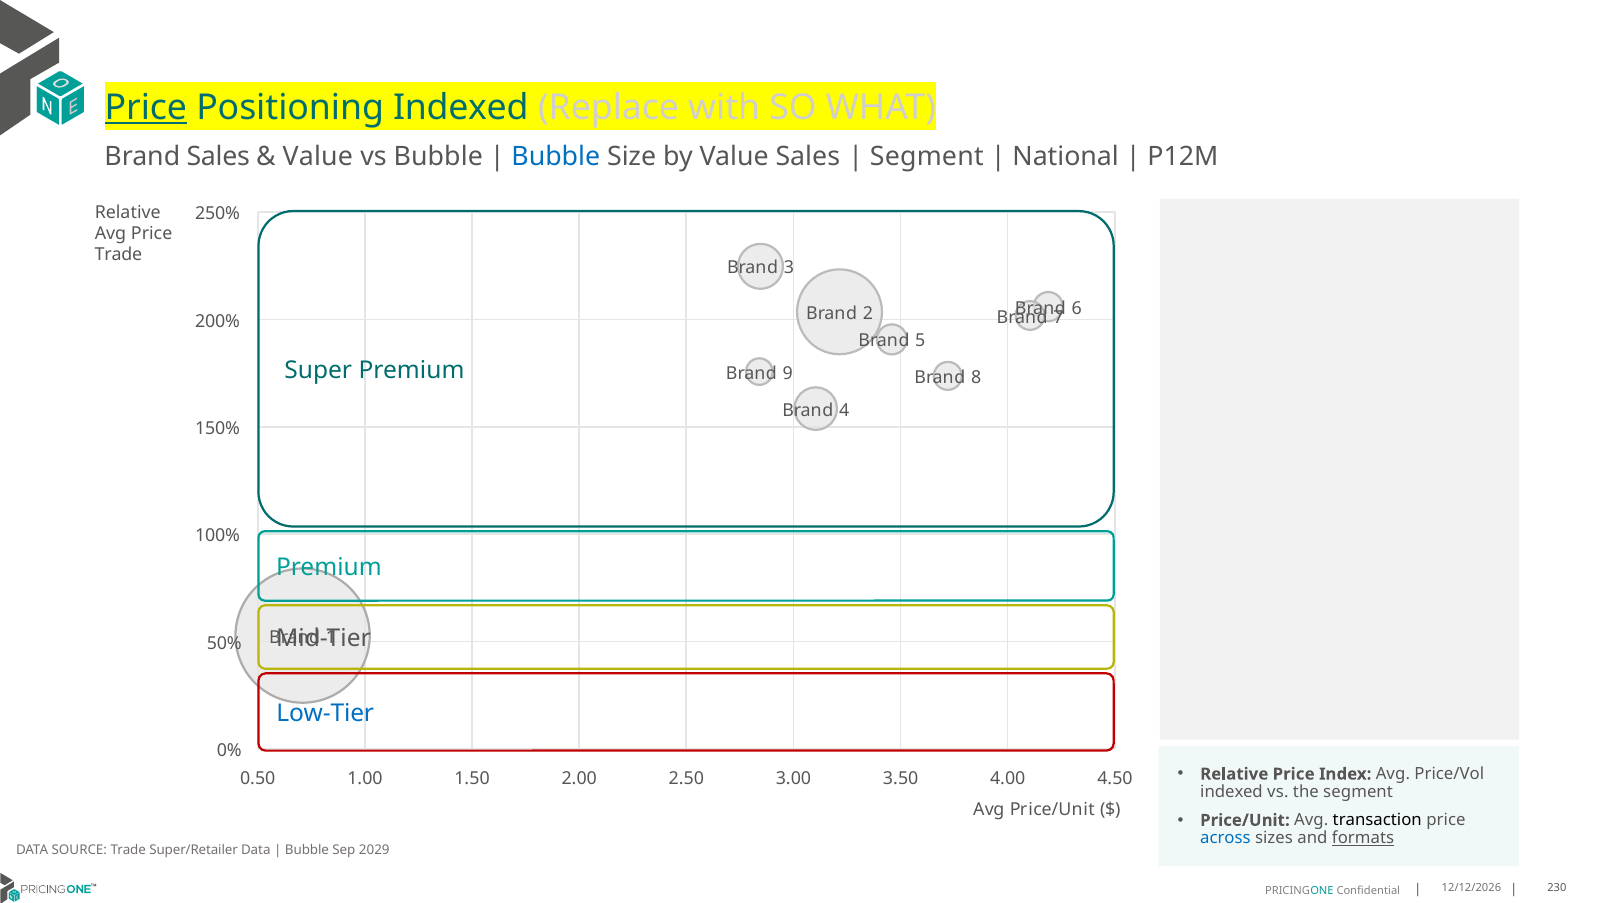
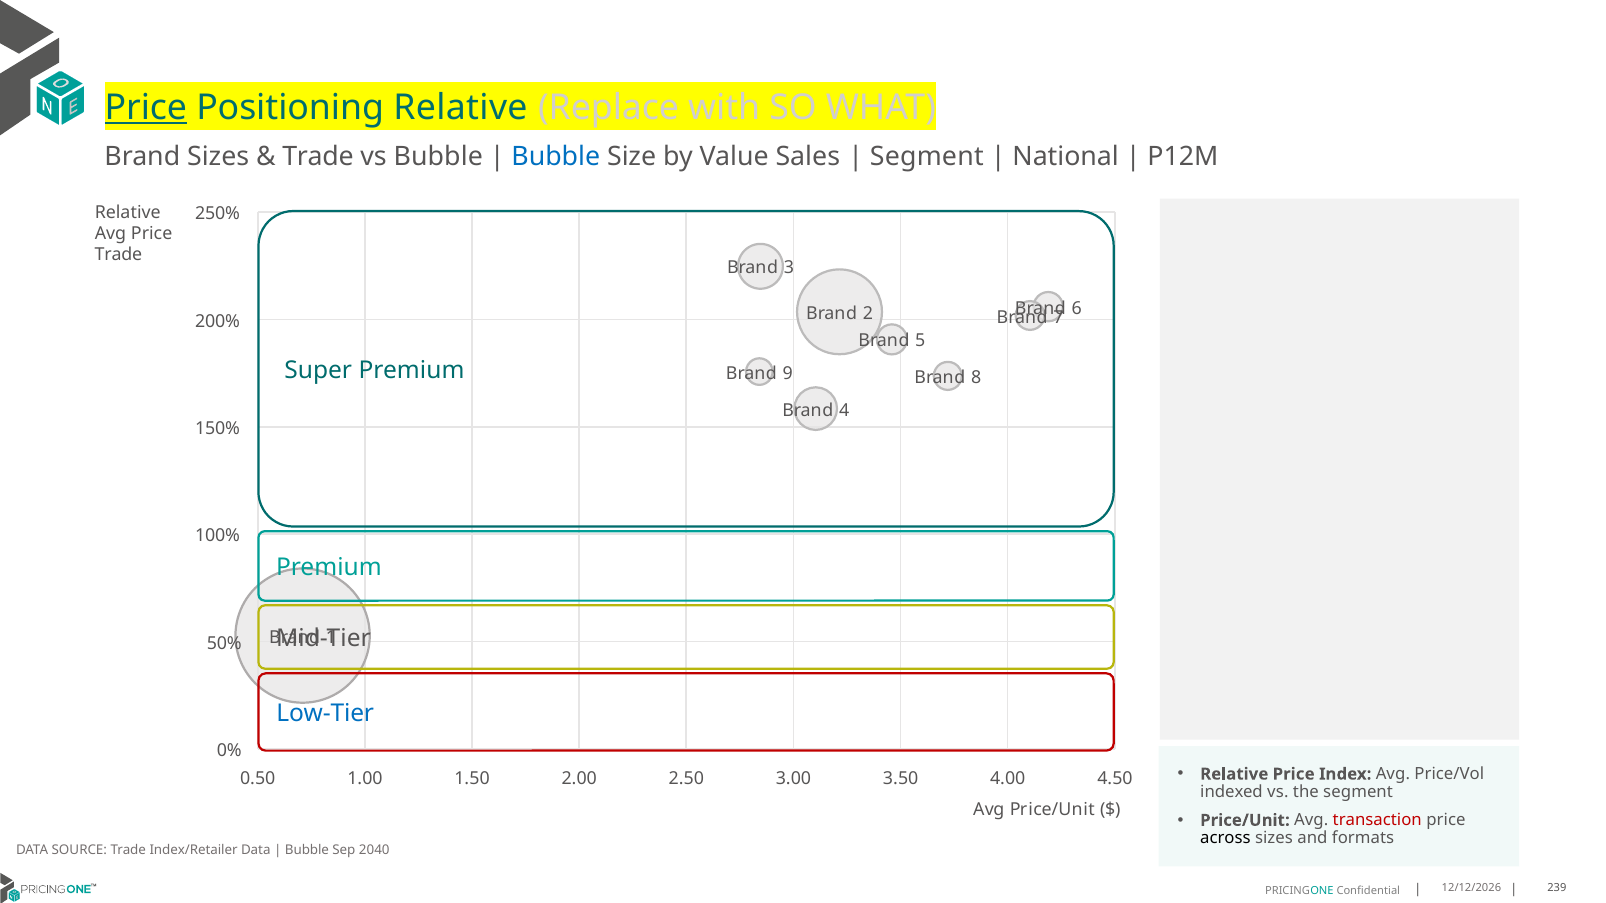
Positioning Indexed: Indexed -> Relative (460, 108)
Brand Sales: Sales -> Sizes (218, 157)
Value: Value -> Trade (318, 157)
transaction colour: black -> red (1377, 821)
across colour: blue -> black (1225, 839)
formats underline: present -> none (1363, 839)
Super/Retailer: Super/Retailer -> Index/Retailer (194, 851)
2029: 2029 -> 2040 (374, 851)
230: 230 -> 239 (1557, 888)
